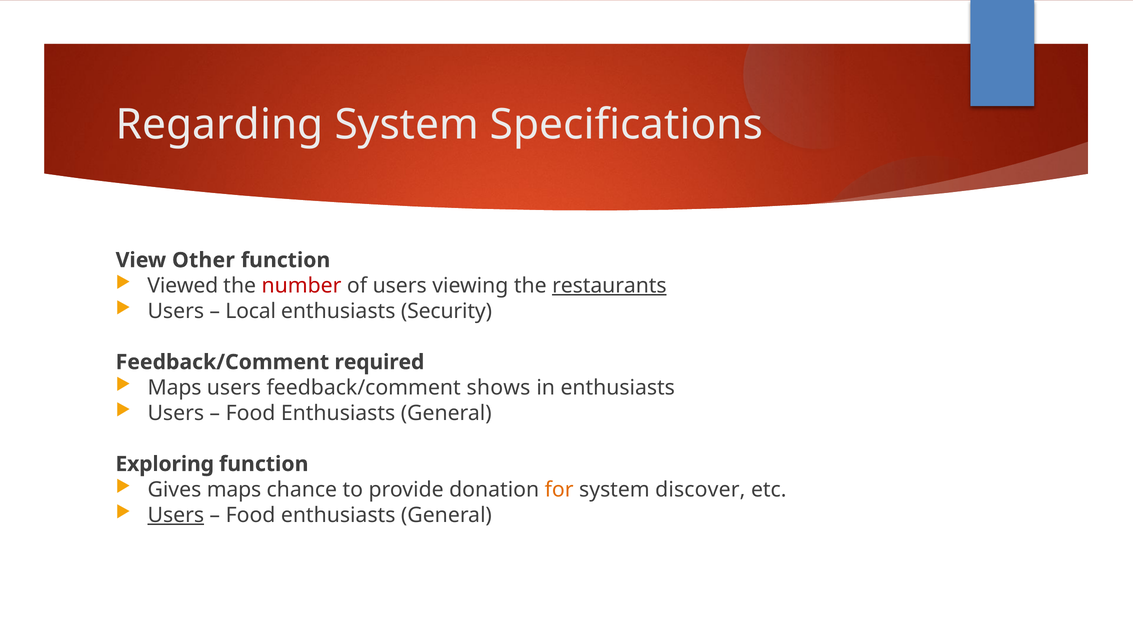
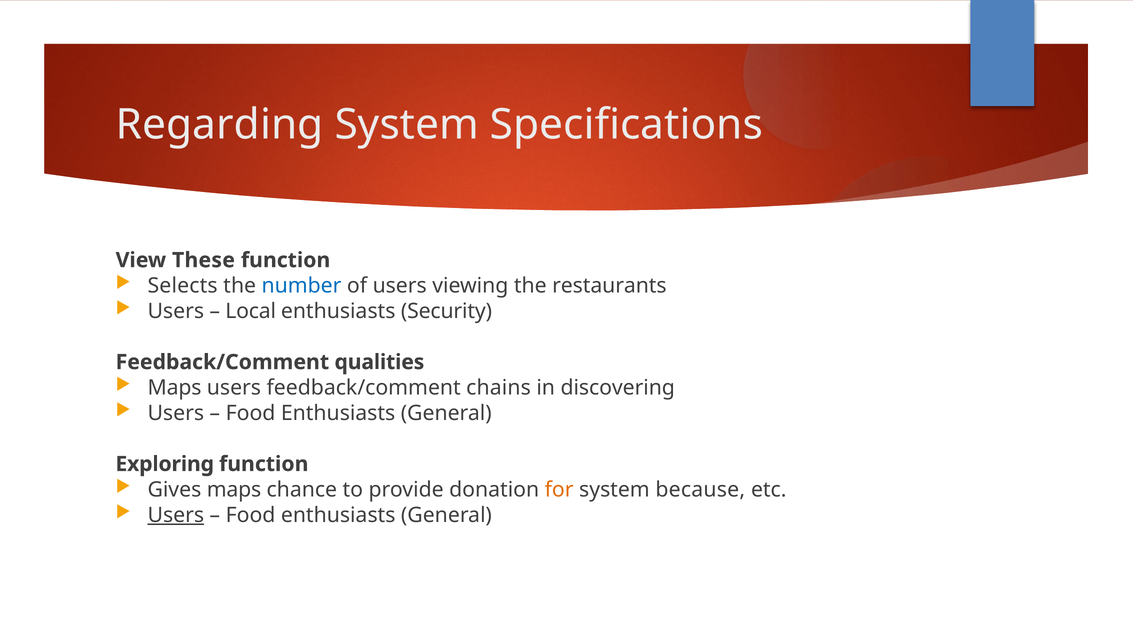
Other: Other -> These (203, 260)
Viewed: Viewed -> Selects (183, 286)
number colour: red -> blue (302, 286)
restaurants underline: present -> none (609, 286)
required: required -> qualities (379, 362)
shows: shows -> chains (499, 388)
in enthusiasts: enthusiasts -> discovering (618, 388)
discover: discover -> because (700, 490)
